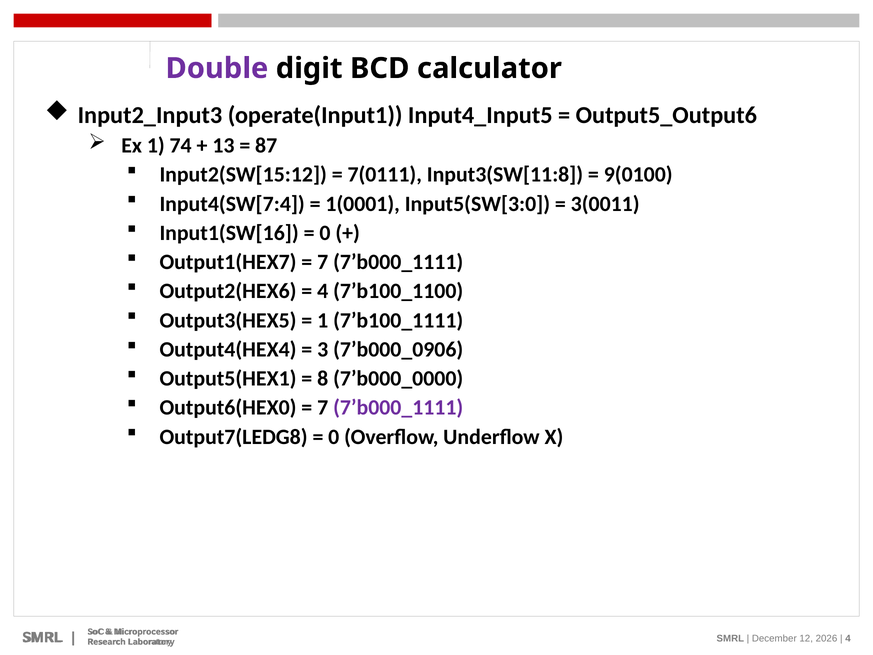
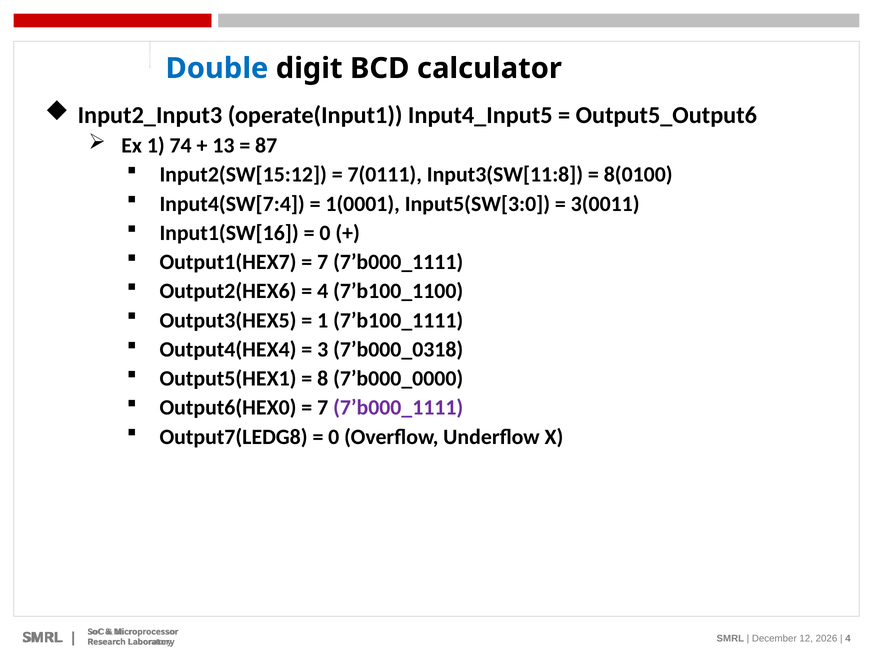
Double colour: purple -> blue (217, 68)
9(0100: 9(0100 -> 8(0100 (638, 175)
7’b000_0906: 7’b000_0906 -> 7’b000_0318 (398, 349)
